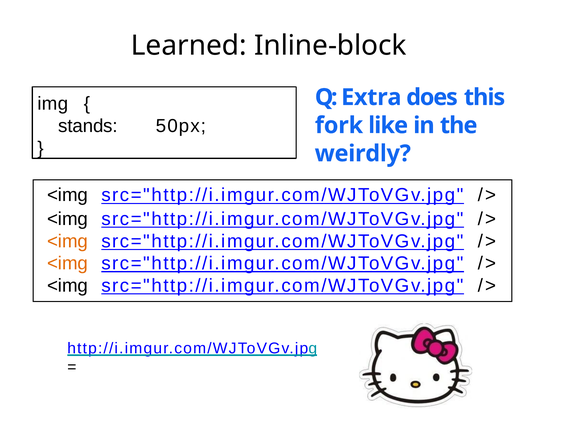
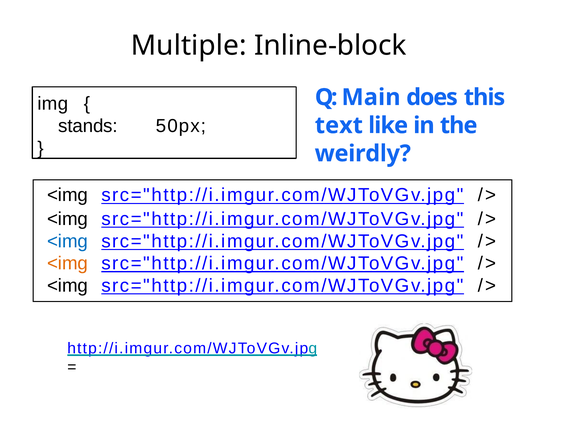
Learned: Learned -> Multiple (189, 46)
Extra: Extra -> Main (371, 97)
fork: fork -> text (339, 125)
<img colour: orange -> blue (68, 241)
